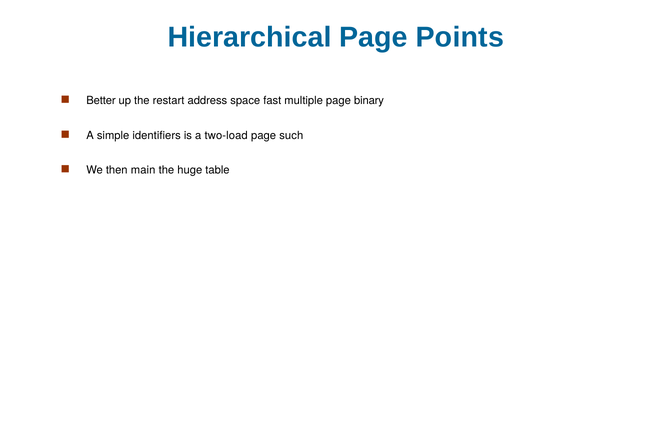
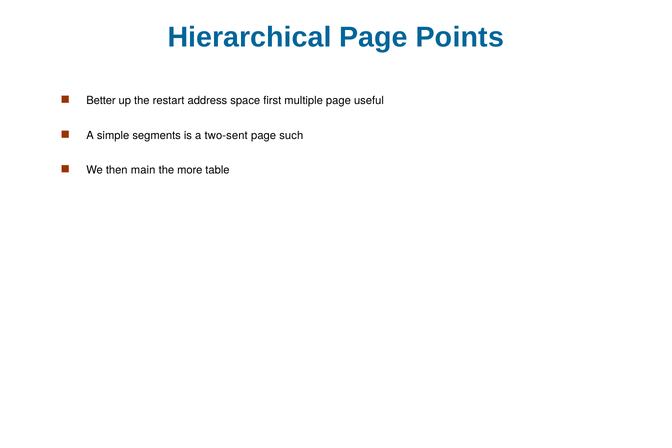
fast: fast -> first (272, 101)
binary: binary -> useful (369, 101)
identifiers: identifiers -> segments (157, 135)
two-load: two-load -> two-sent (226, 135)
huge: huge -> more (190, 170)
